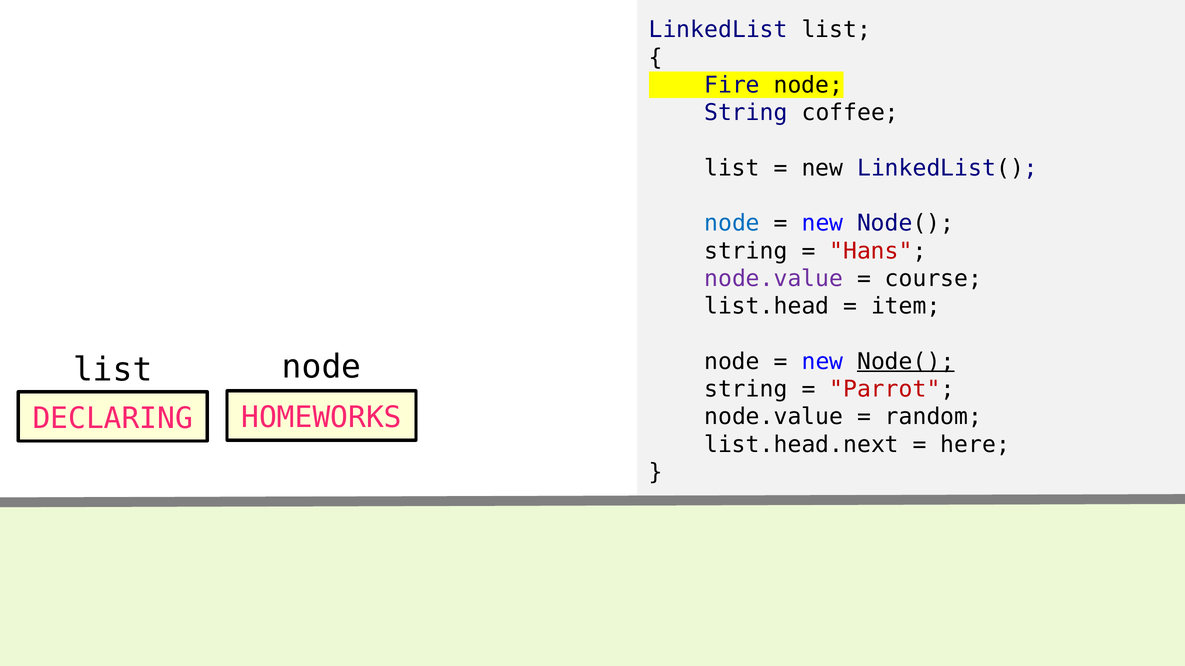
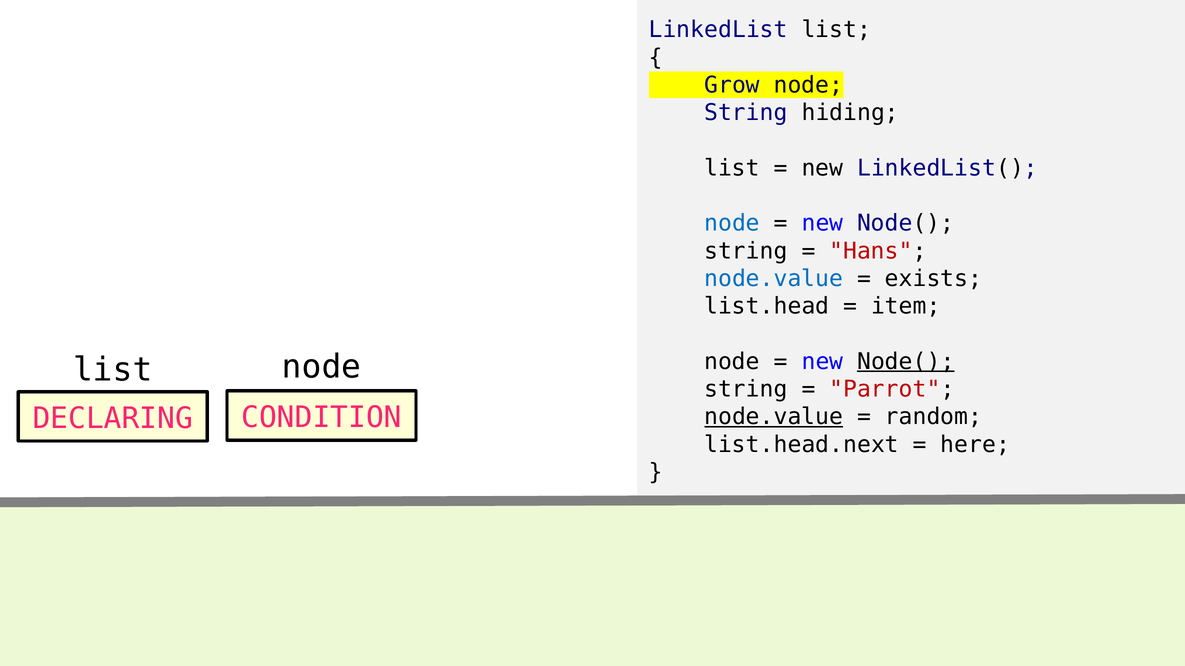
Fire: Fire -> Grow (732, 85)
coffee: coffee -> hiding (850, 113)
node.value colour: purple -> blue (774, 279)
course: course -> exists (934, 279)
HOMEWORKS: HOMEWORKS -> CONDITION (322, 418)
node.value underline: none -> present (774, 417)
